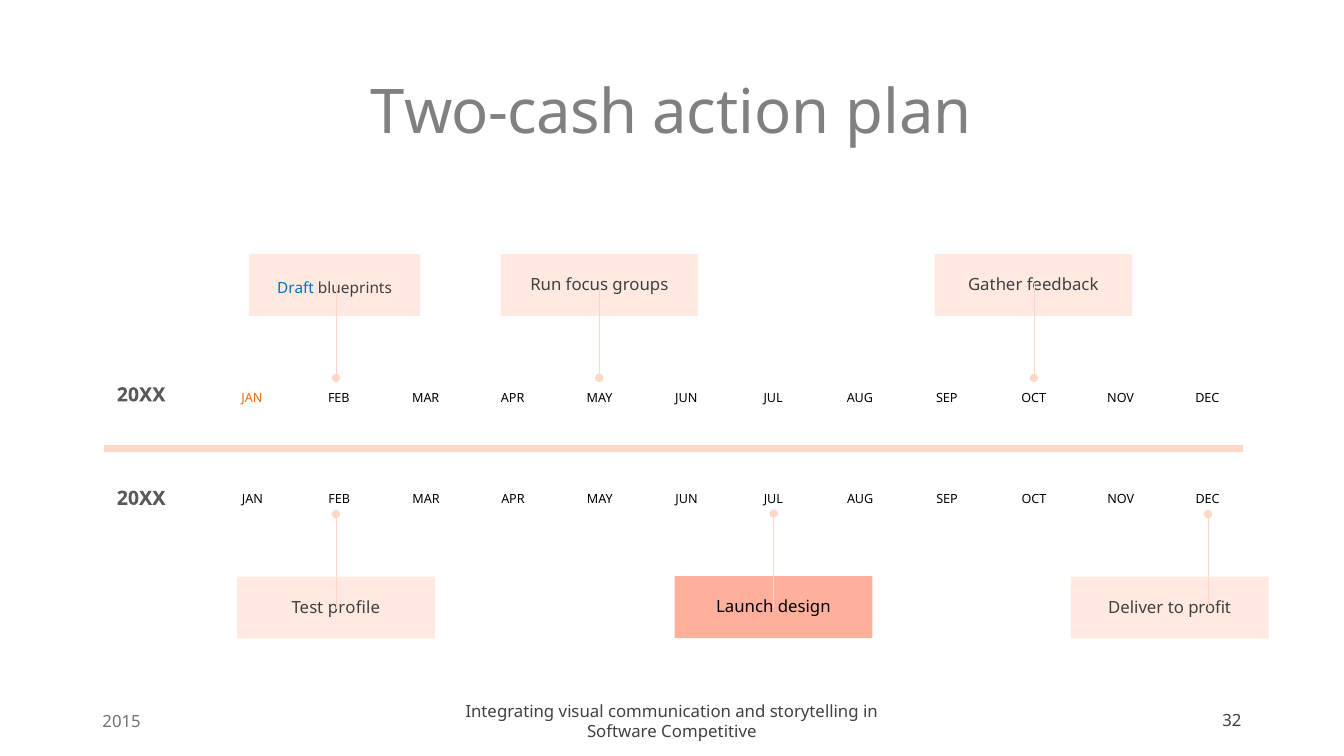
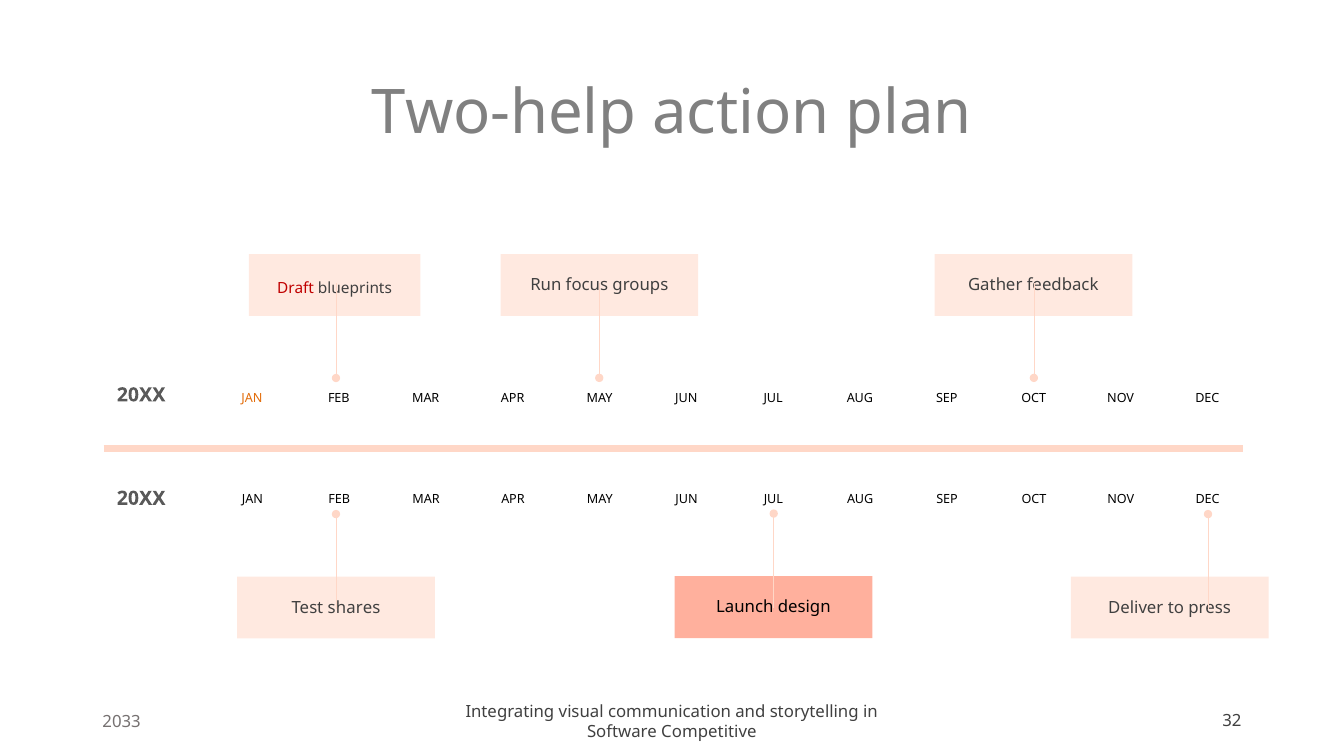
Two-cash: Two-cash -> Two-help (504, 113)
Draft colour: blue -> red (296, 288)
profile: profile -> shares (354, 607)
profit: profit -> press (1210, 607)
2015: 2015 -> 2033 (122, 722)
